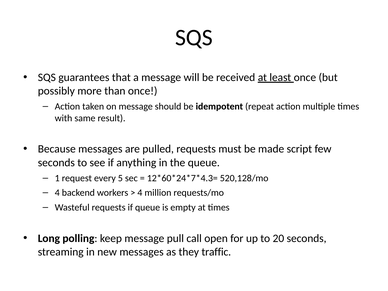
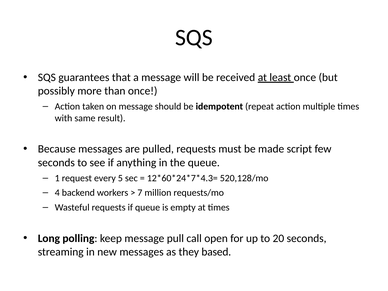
4: 4 -> 7 (140, 193)
traffic: traffic -> based (216, 252)
